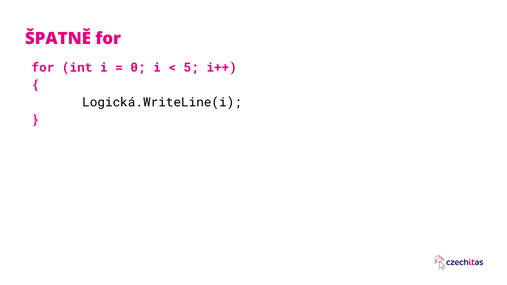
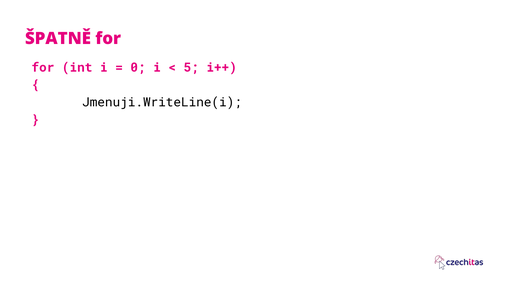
Logická.WriteLine(i: Logická.WriteLine(i -> Jmenuji.WriteLine(i (162, 102)
